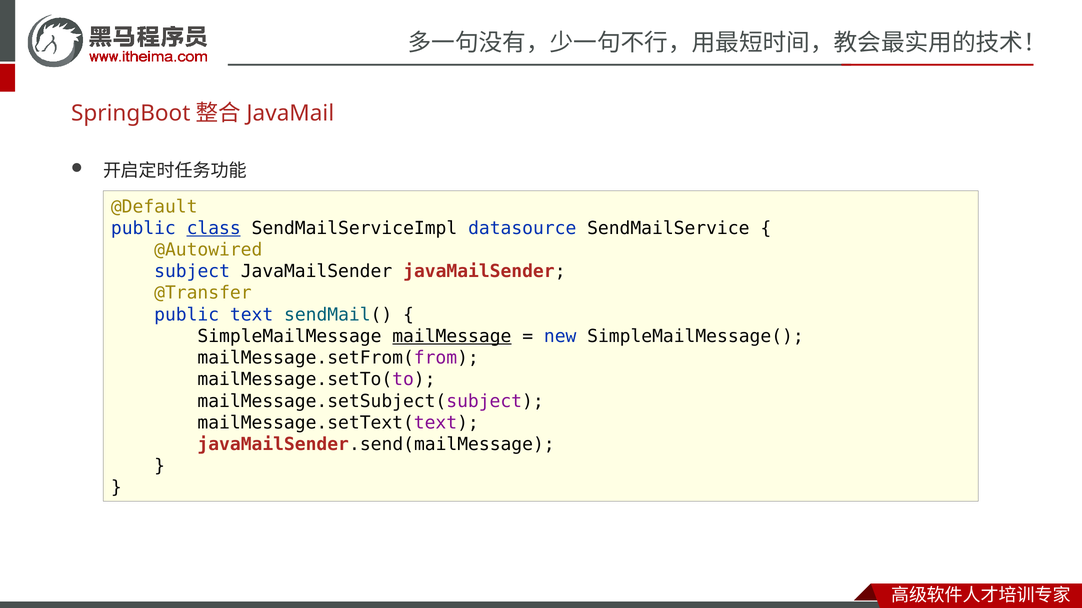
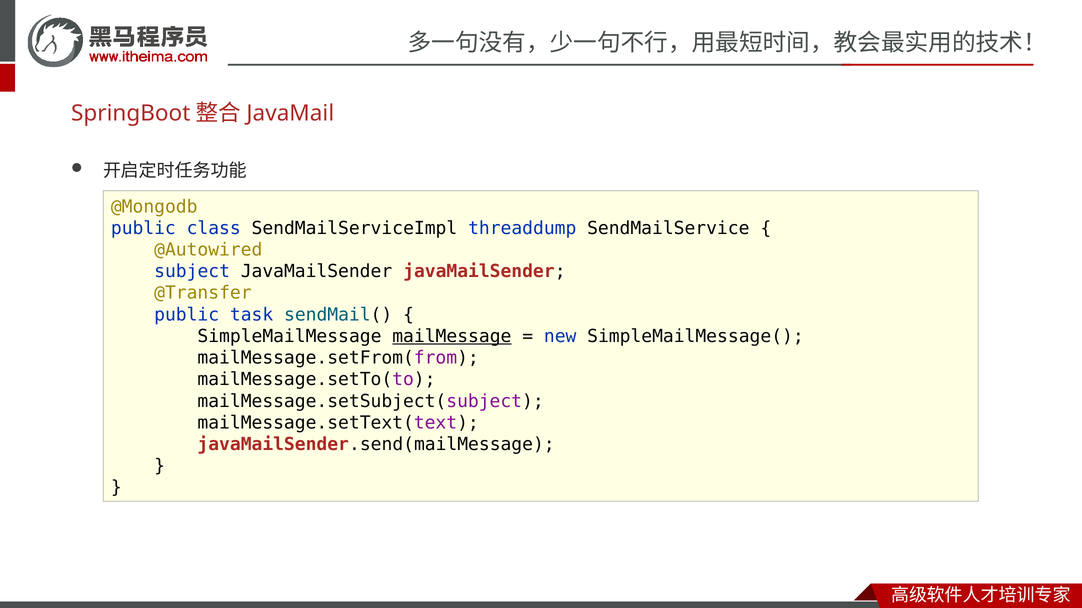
@Default: @Default -> @Mongodb (154, 207)
class underline: present -> none (214, 228)
datasource: datasource -> threaddump (522, 228)
text: text -> task (252, 315)
